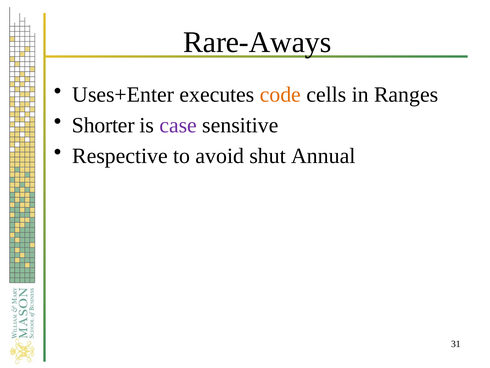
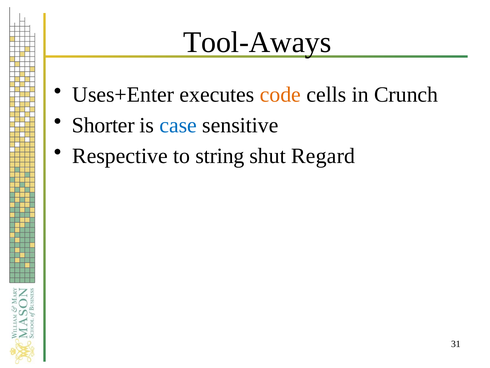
Rare-Aways: Rare-Aways -> Tool-Aways (257, 42)
Ranges: Ranges -> Crunch (406, 95)
case colour: purple -> blue (178, 125)
avoid: avoid -> string (220, 156)
Annual: Annual -> Regard (323, 156)
